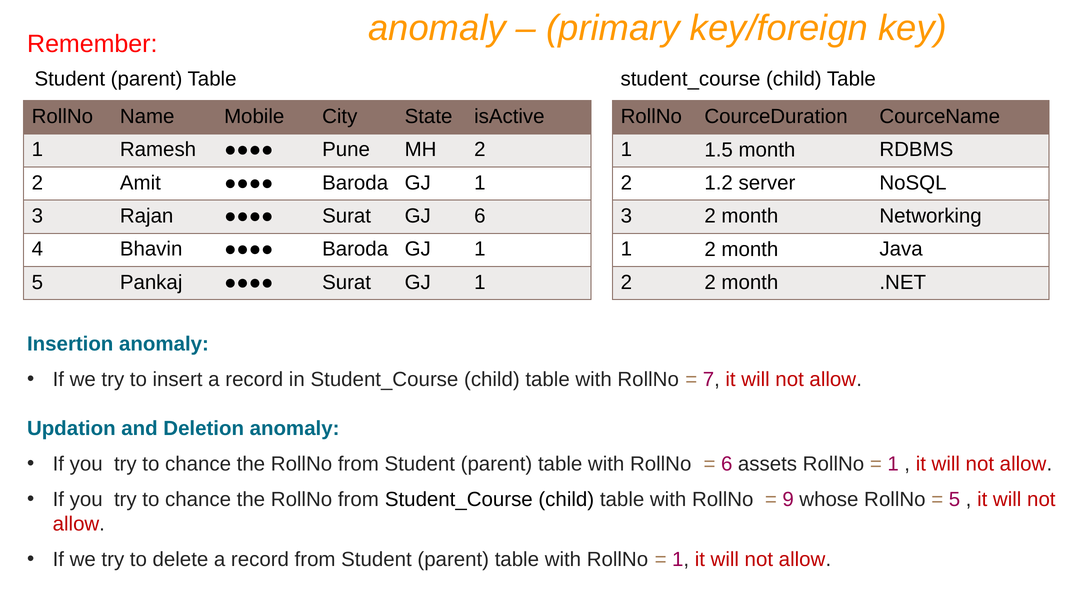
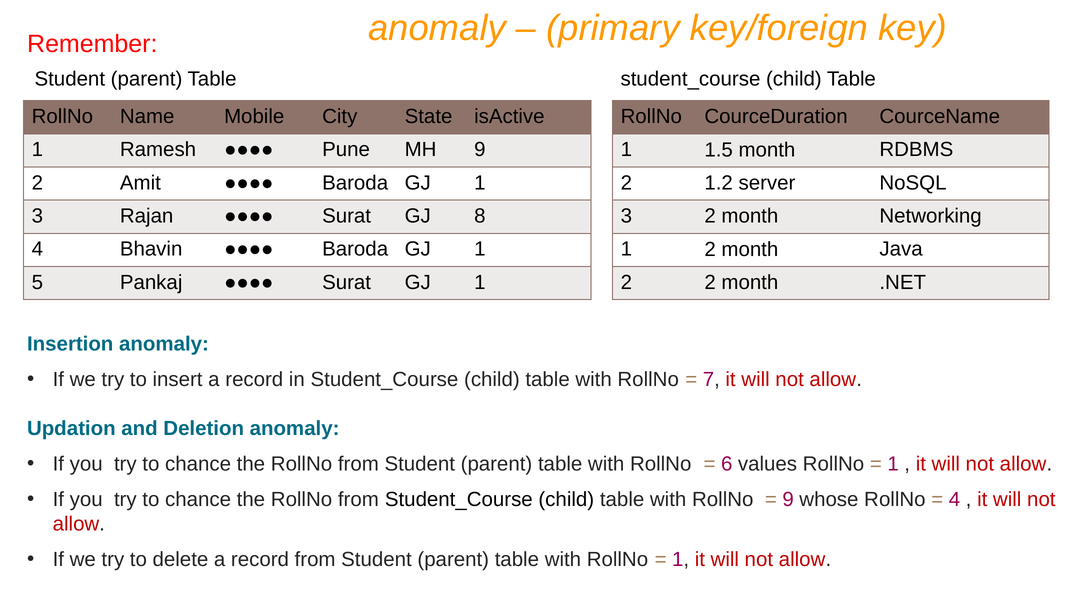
MH 2: 2 -> 9 (480, 150)
GJ 6: 6 -> 8 (480, 216)
assets: assets -> values (767, 464)
5: 5 -> 4 (954, 500)
